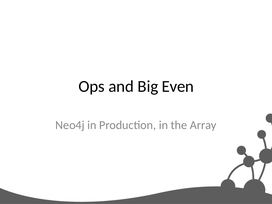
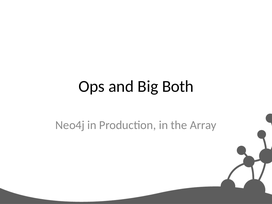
Even: Even -> Both (178, 86)
